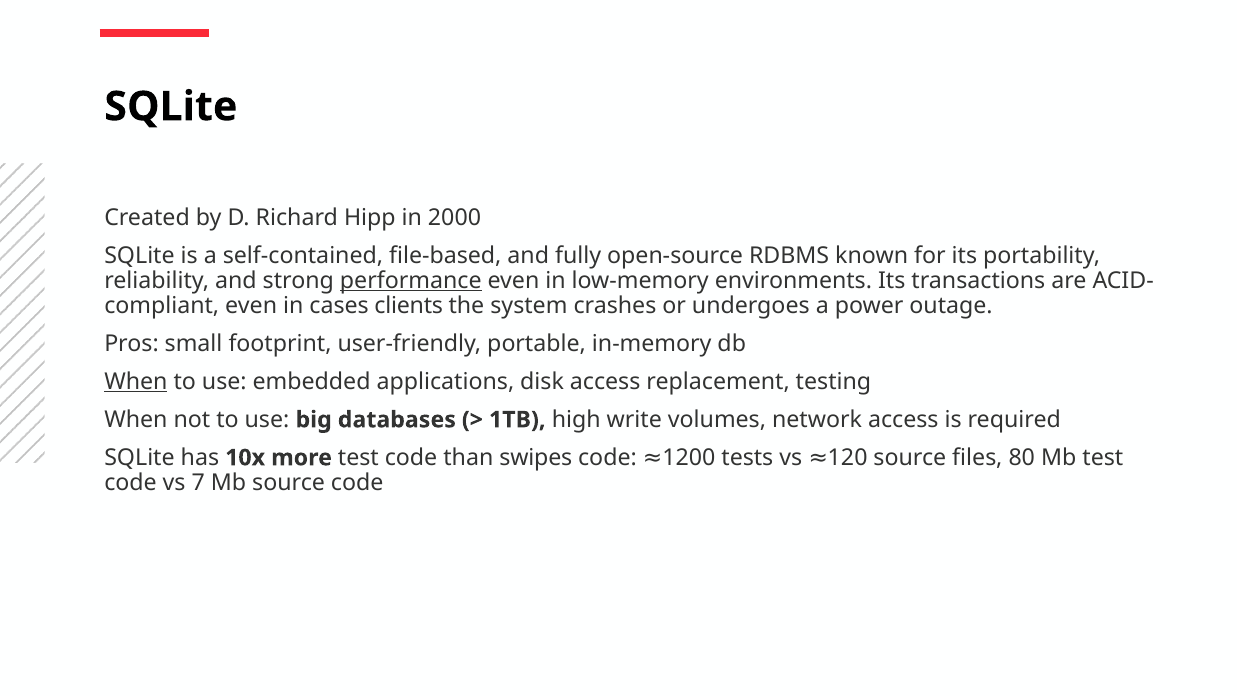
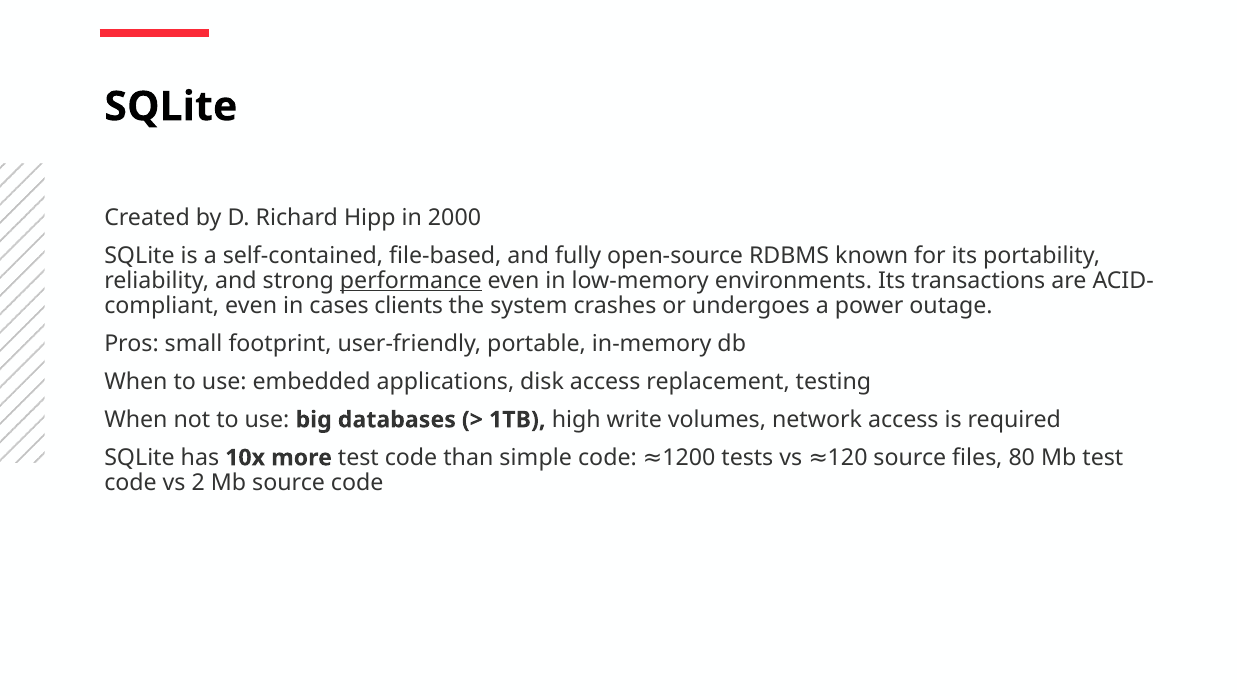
When underline: present -> none (136, 382)
swipes: swipes -> simple (536, 458)
7: 7 -> 2 (198, 483)
